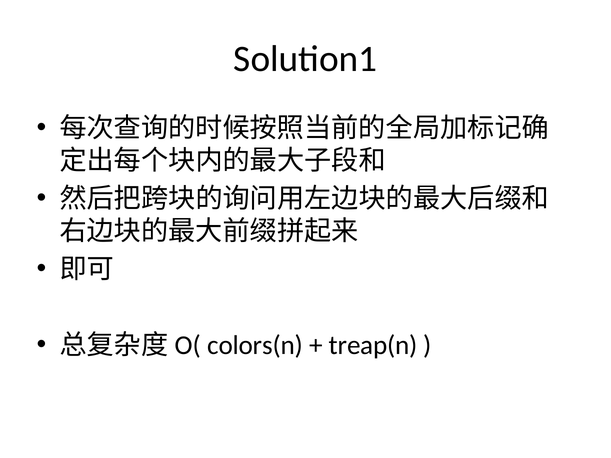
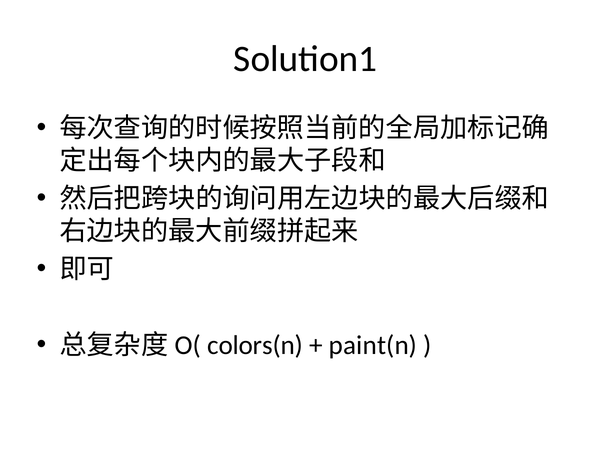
treap(n: treap(n -> paint(n (373, 345)
